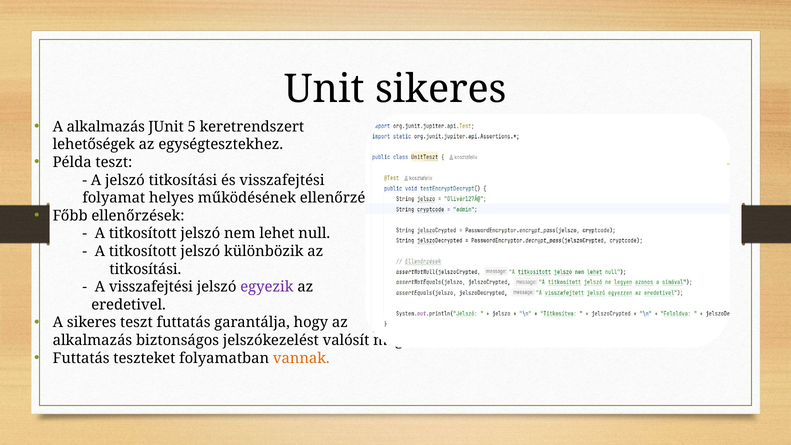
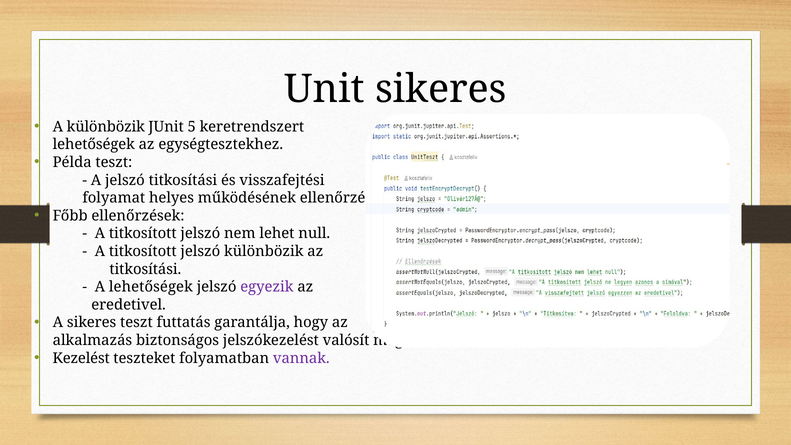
A alkalmazás: alkalmazás -> különbözik (106, 127)
A visszafejtési: visszafejtési -> lehetőségek (151, 287)
Futtatás: Futtatás -> Kezelést (81, 358)
vannak colour: orange -> purple (301, 358)
